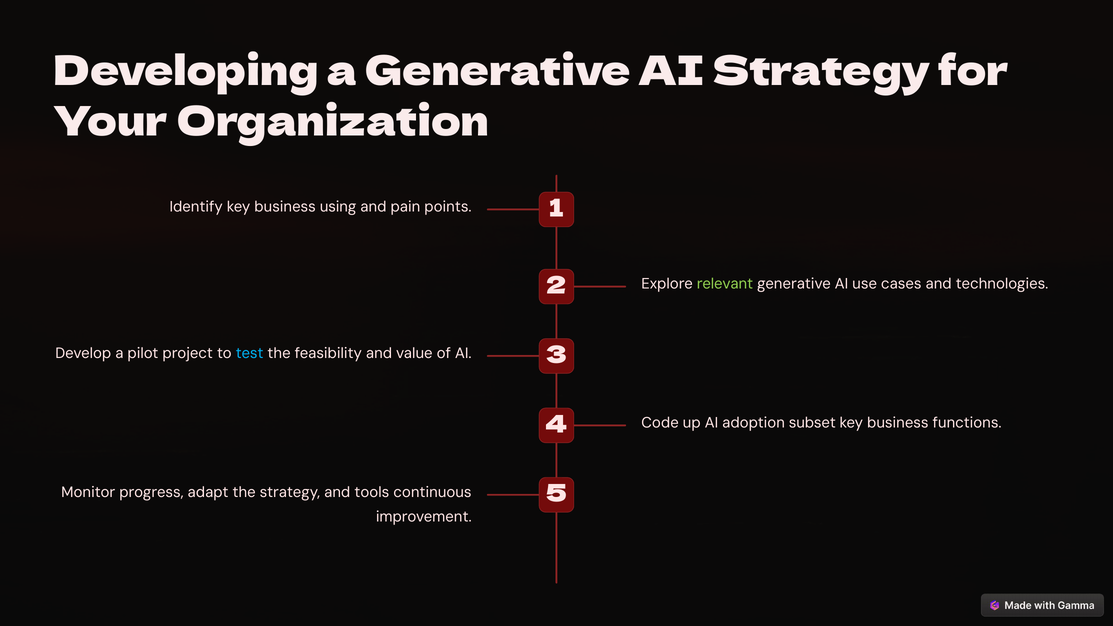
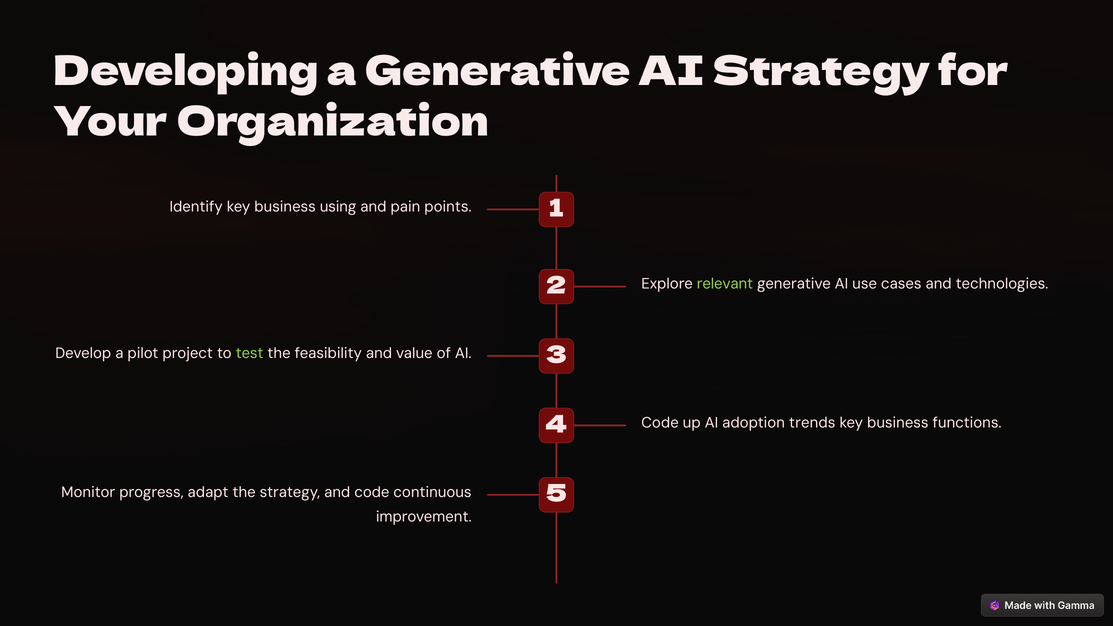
test colour: light blue -> light green (250, 353)
subset: subset -> trends (812, 423)
and tools: tools -> code (372, 492)
